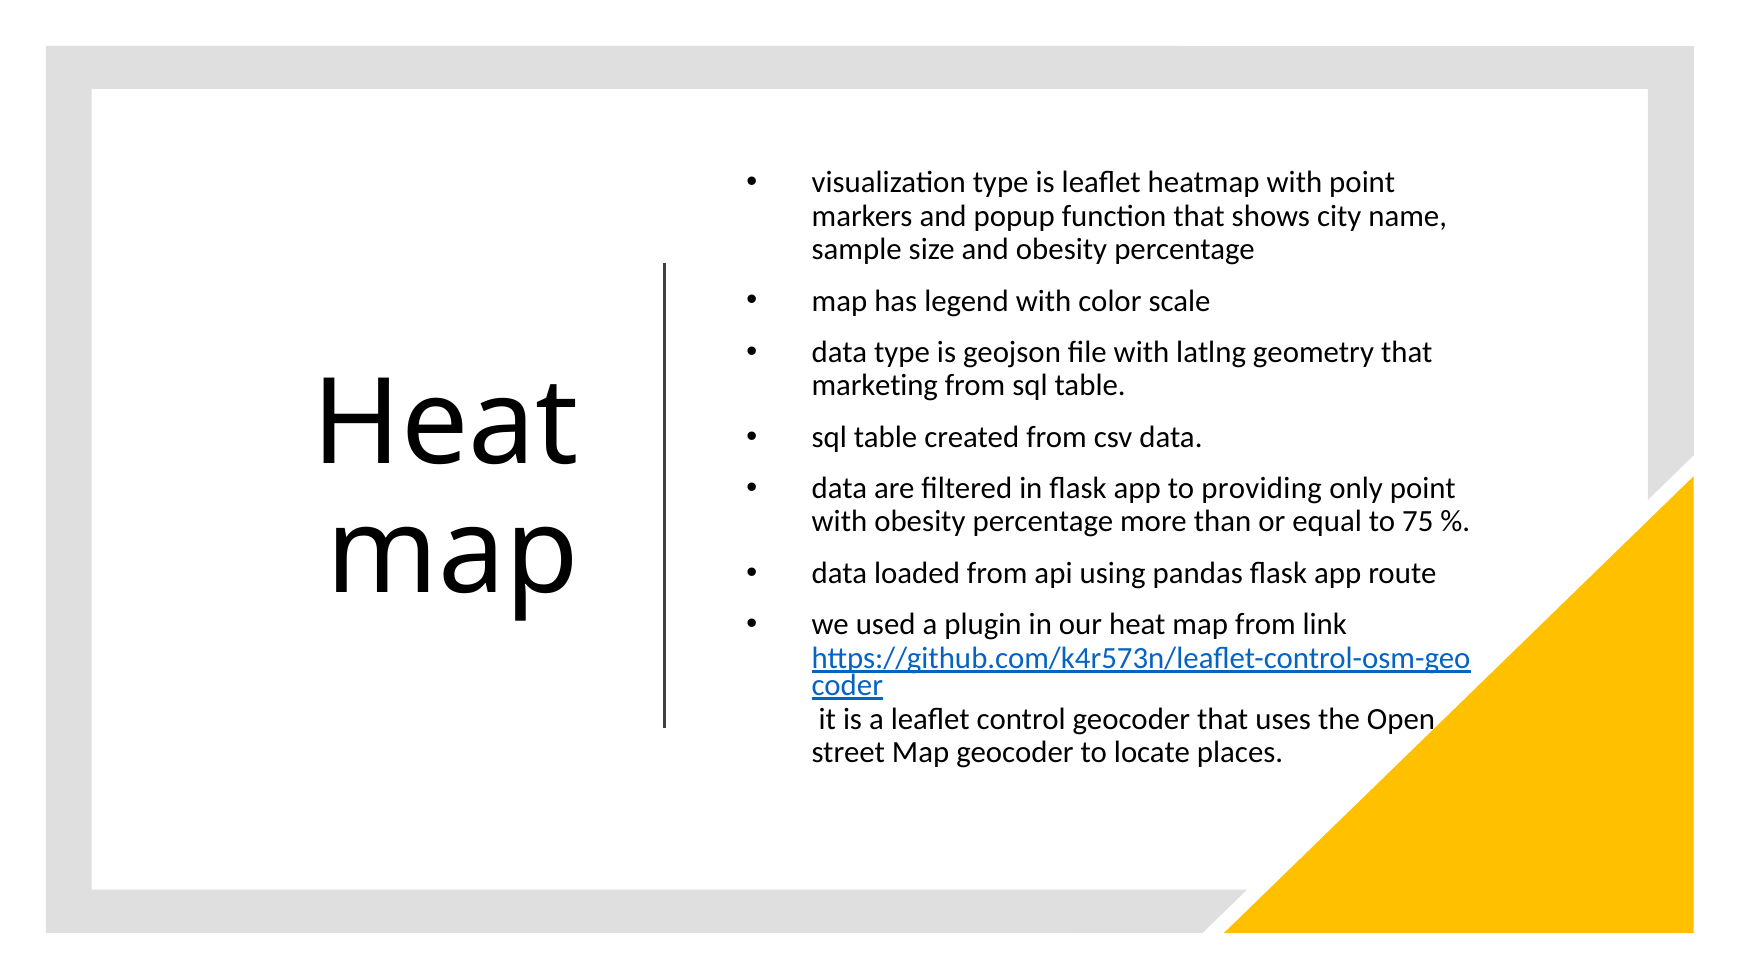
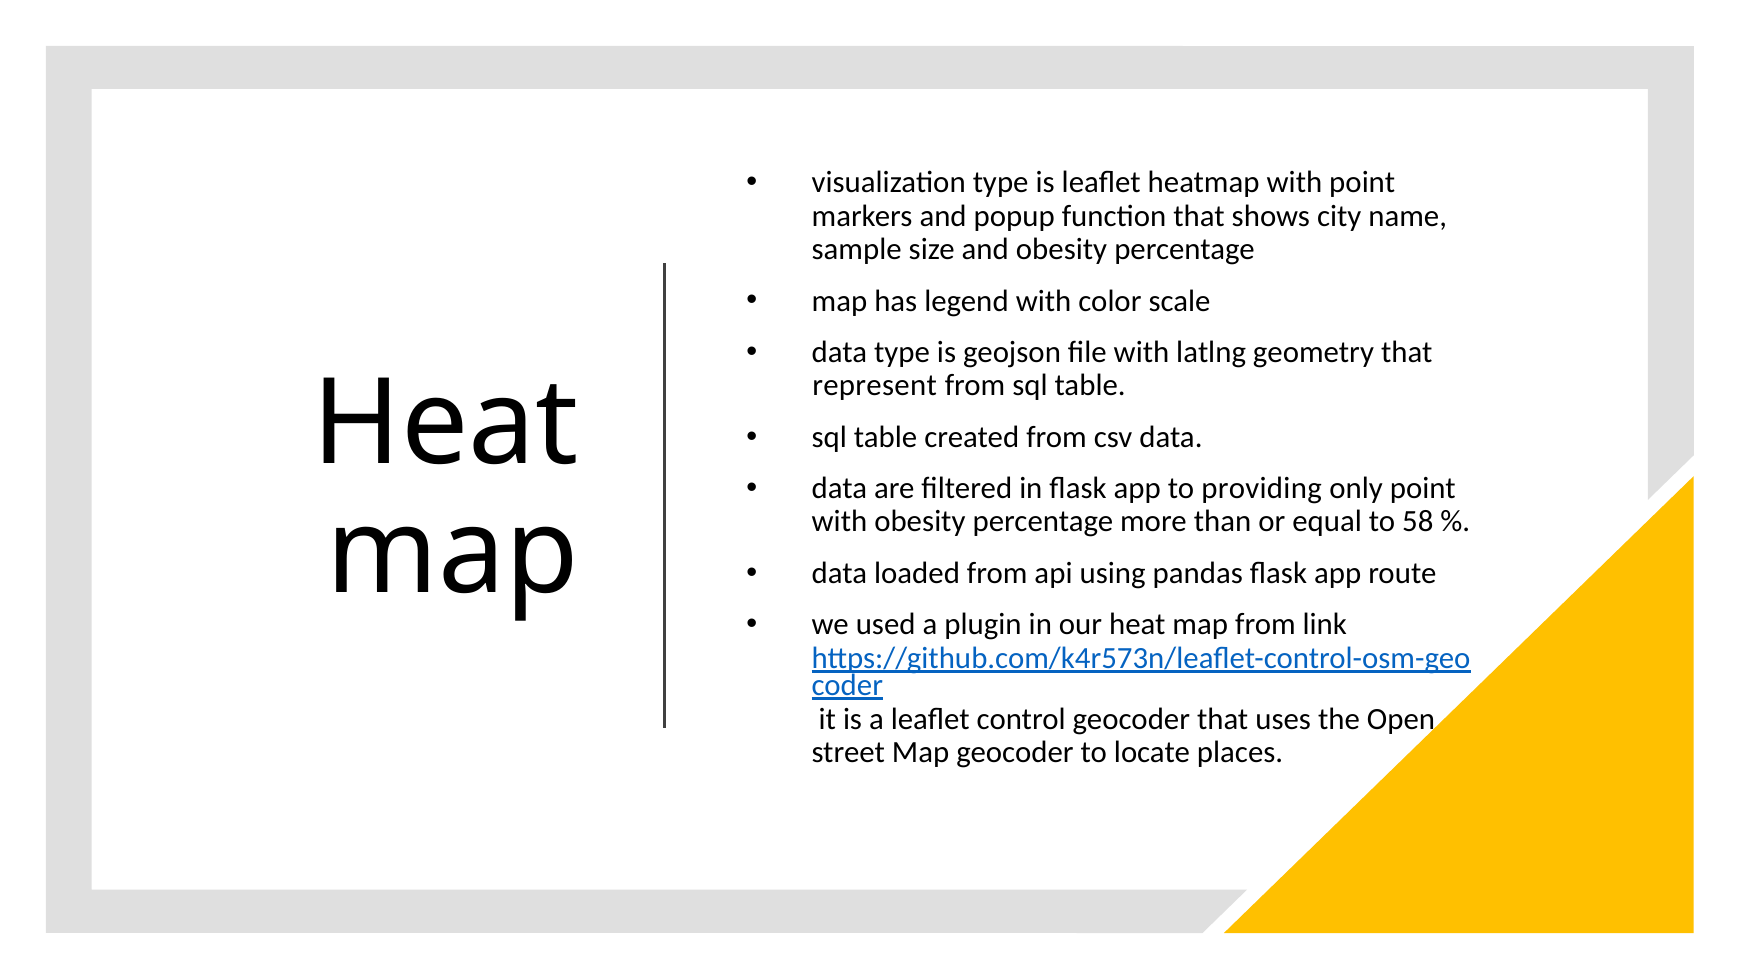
marketing: marketing -> represent (875, 385)
75: 75 -> 58 (1418, 522)
